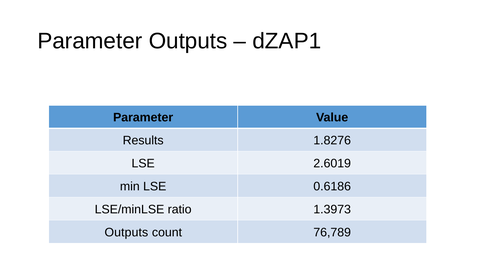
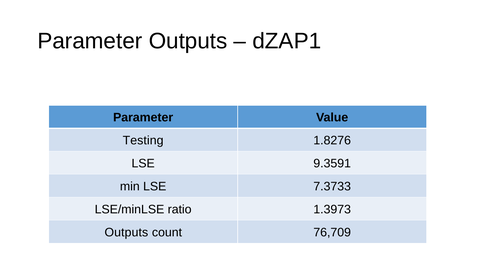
Results: Results -> Testing (143, 140)
2.6019: 2.6019 -> 9.3591 (332, 163)
0.6186: 0.6186 -> 7.3733 (332, 186)
76,789: 76,789 -> 76,709 (332, 232)
